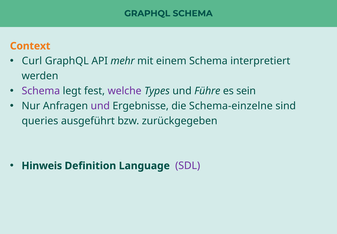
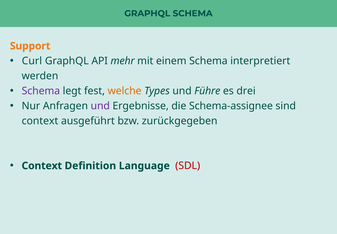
Context: Context -> Support (30, 46)
welche colour: purple -> orange (125, 91)
sein: sein -> drei (246, 91)
Schema-einzelne: Schema-einzelne -> Schema-assignee (231, 106)
queries: queries -> context (40, 121)
Hinweis: Hinweis -> Context (42, 165)
SDL colour: purple -> red (188, 165)
